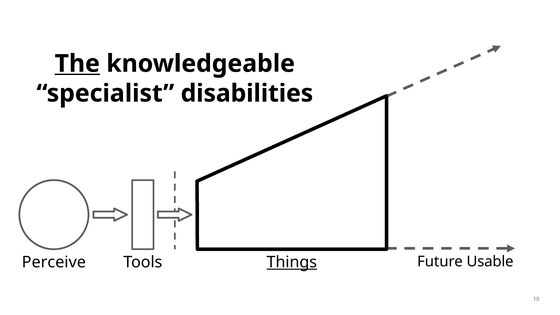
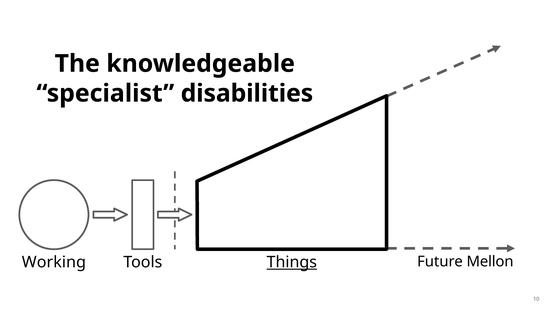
The underline: present -> none (77, 64)
Usable: Usable -> Mellon (490, 262)
Perceive: Perceive -> Working (54, 262)
